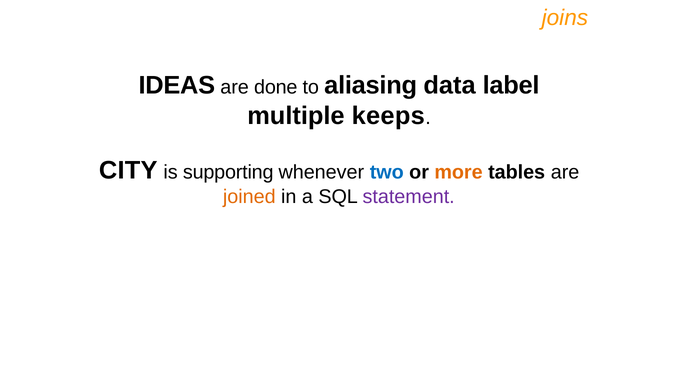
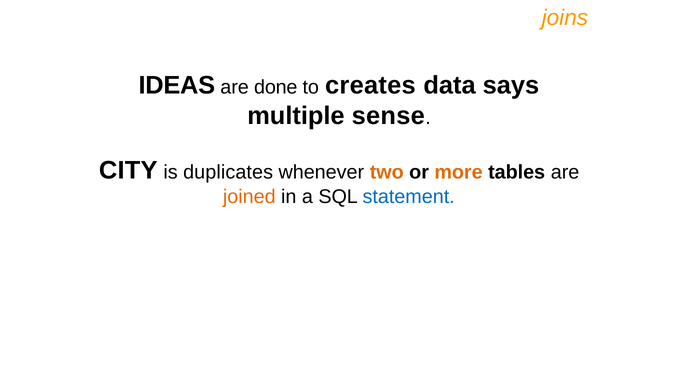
aliasing: aliasing -> creates (370, 86)
label: label -> says (511, 86)
keeps: keeps -> sense (388, 116)
supporting: supporting -> duplicates (228, 172)
two colour: blue -> orange (387, 172)
statement colour: purple -> blue (409, 197)
